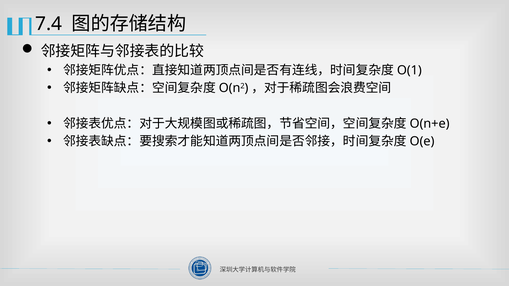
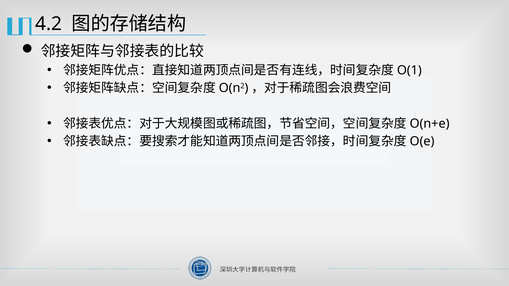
7.4: 7.4 -> 4.2 (49, 24)
